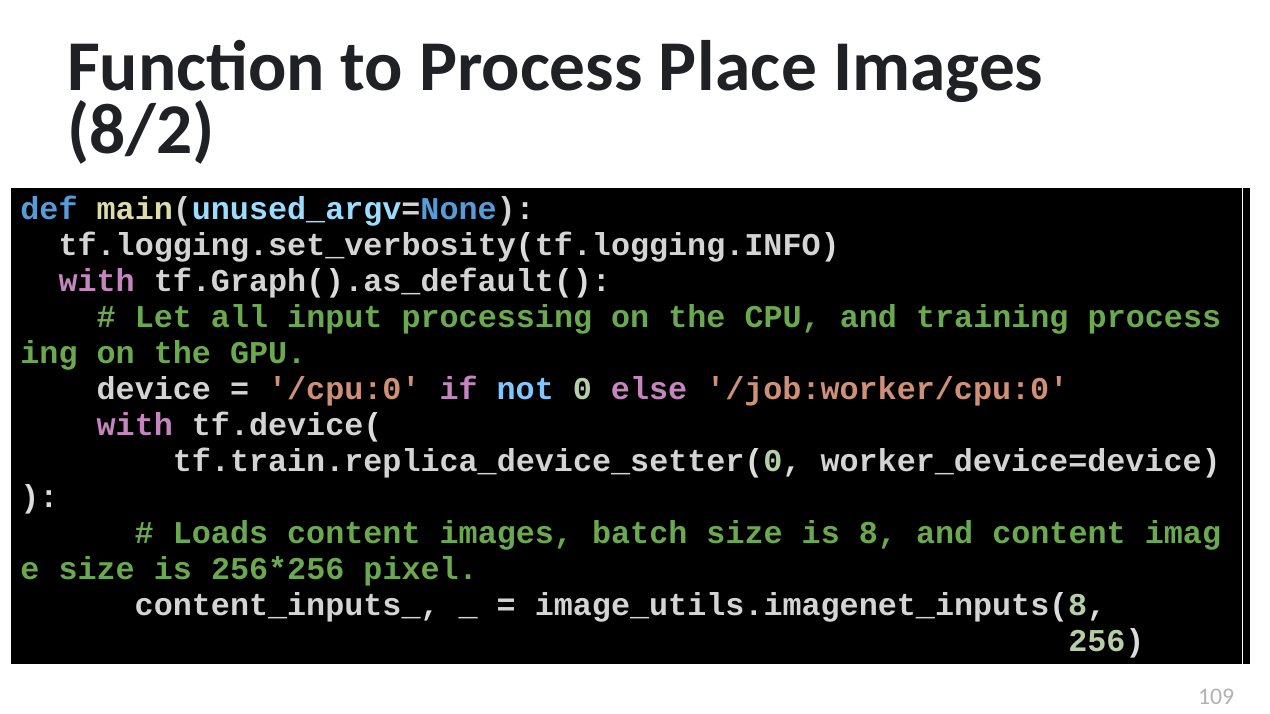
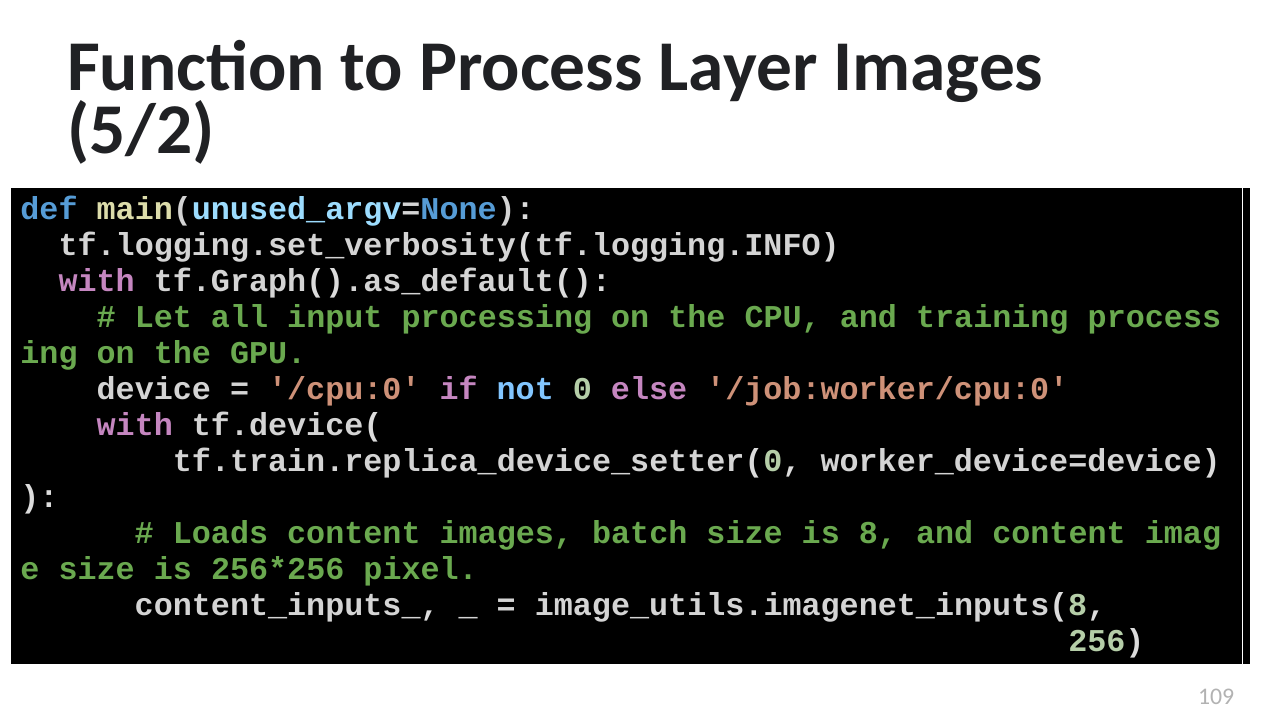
Place: Place -> Layer (738, 67)
8/2: 8/2 -> 5/2 (141, 130)
